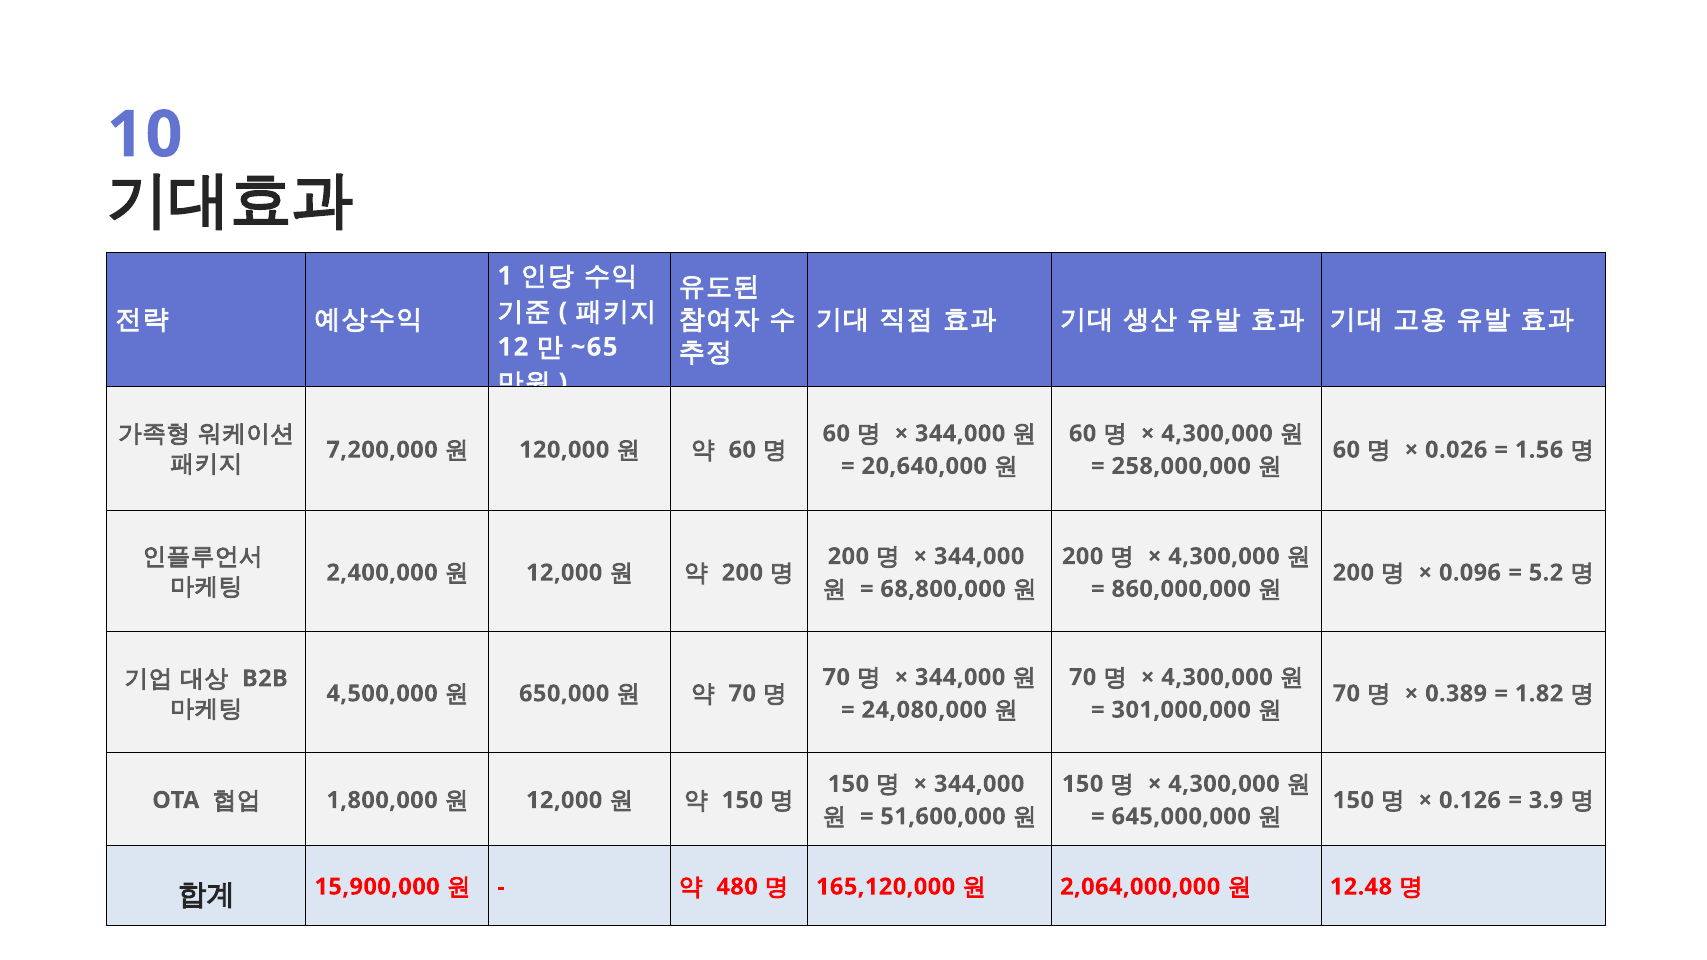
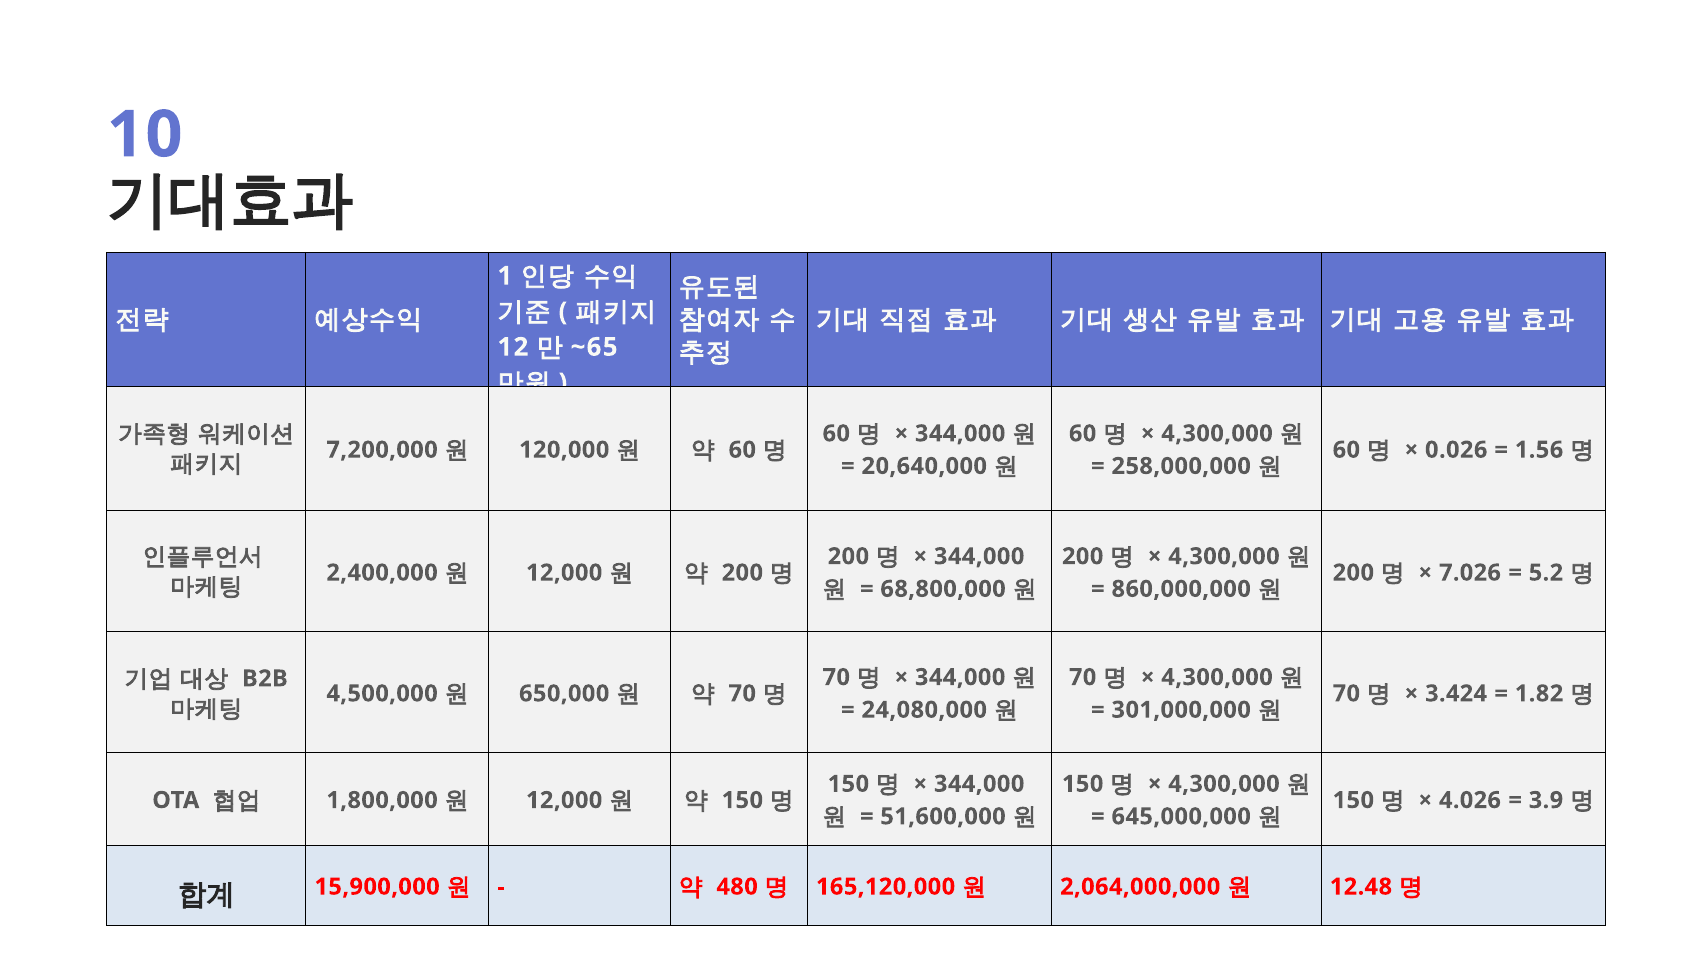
0.096: 0.096 -> 7.026 (1470, 573)
0.389: 0.389 -> 3.424 (1456, 694)
0.126: 0.126 -> 4.026 (1470, 800)
